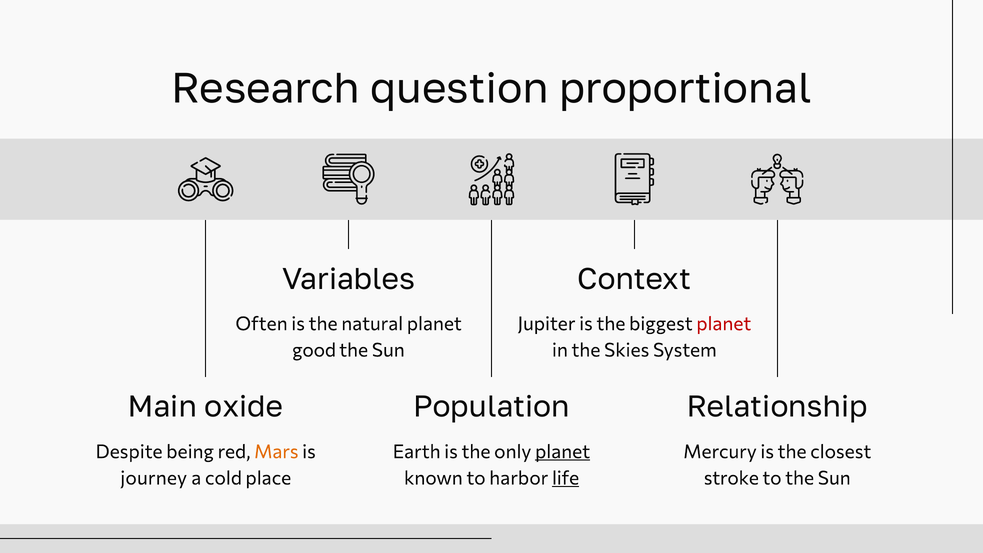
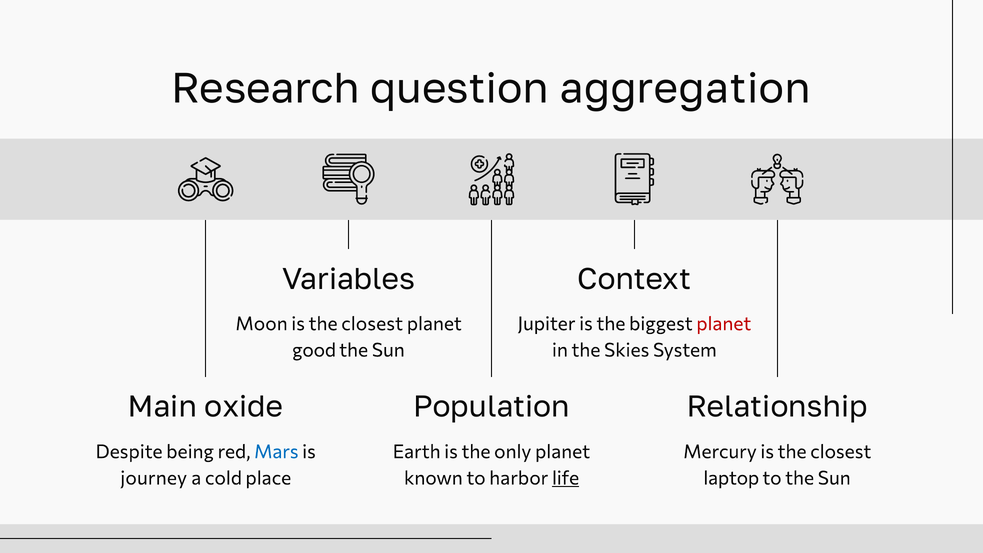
proportional: proportional -> aggregation (685, 89)
Often: Often -> Moon (262, 324)
natural: natural -> closest (372, 324)
Mars colour: orange -> blue (276, 452)
planet underline: present -> none (563, 452)
stroke: stroke -> laptop (731, 478)
